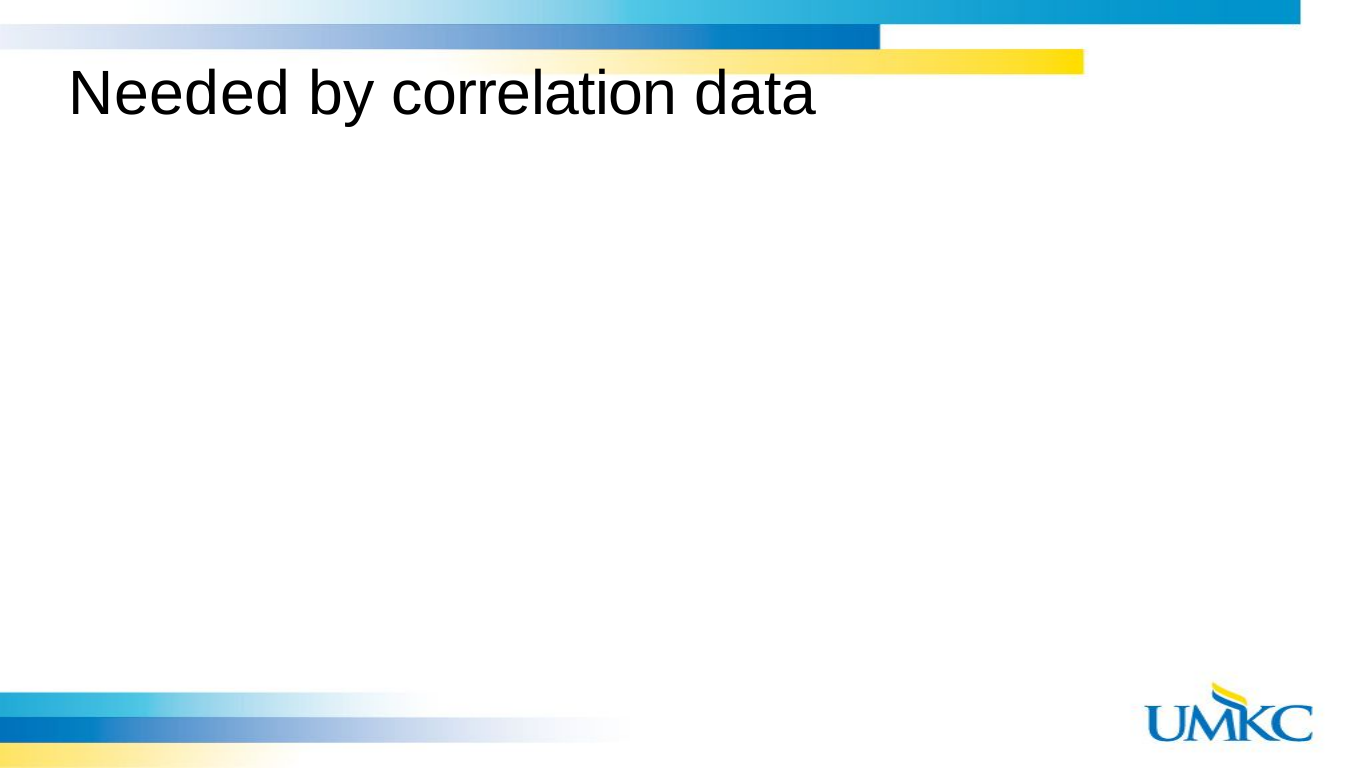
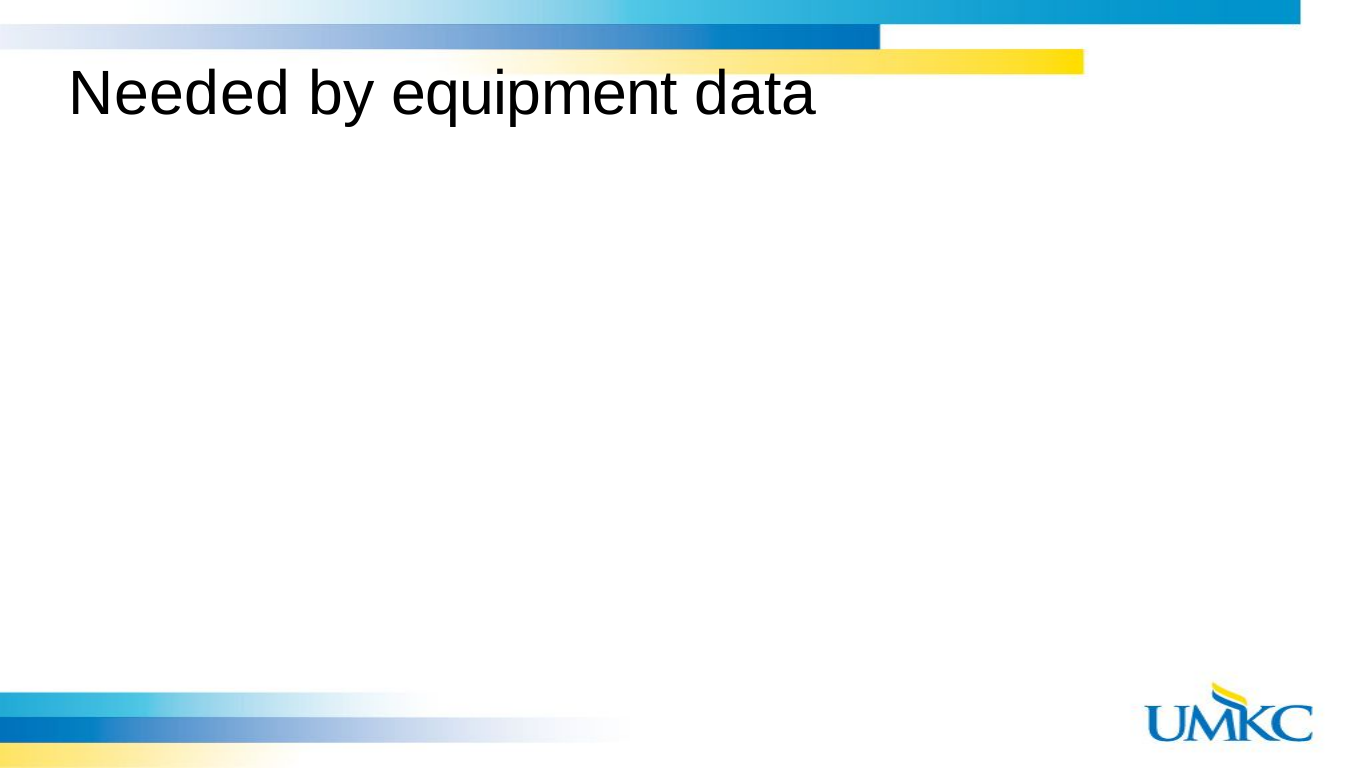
correlation: correlation -> equipment (535, 94)
